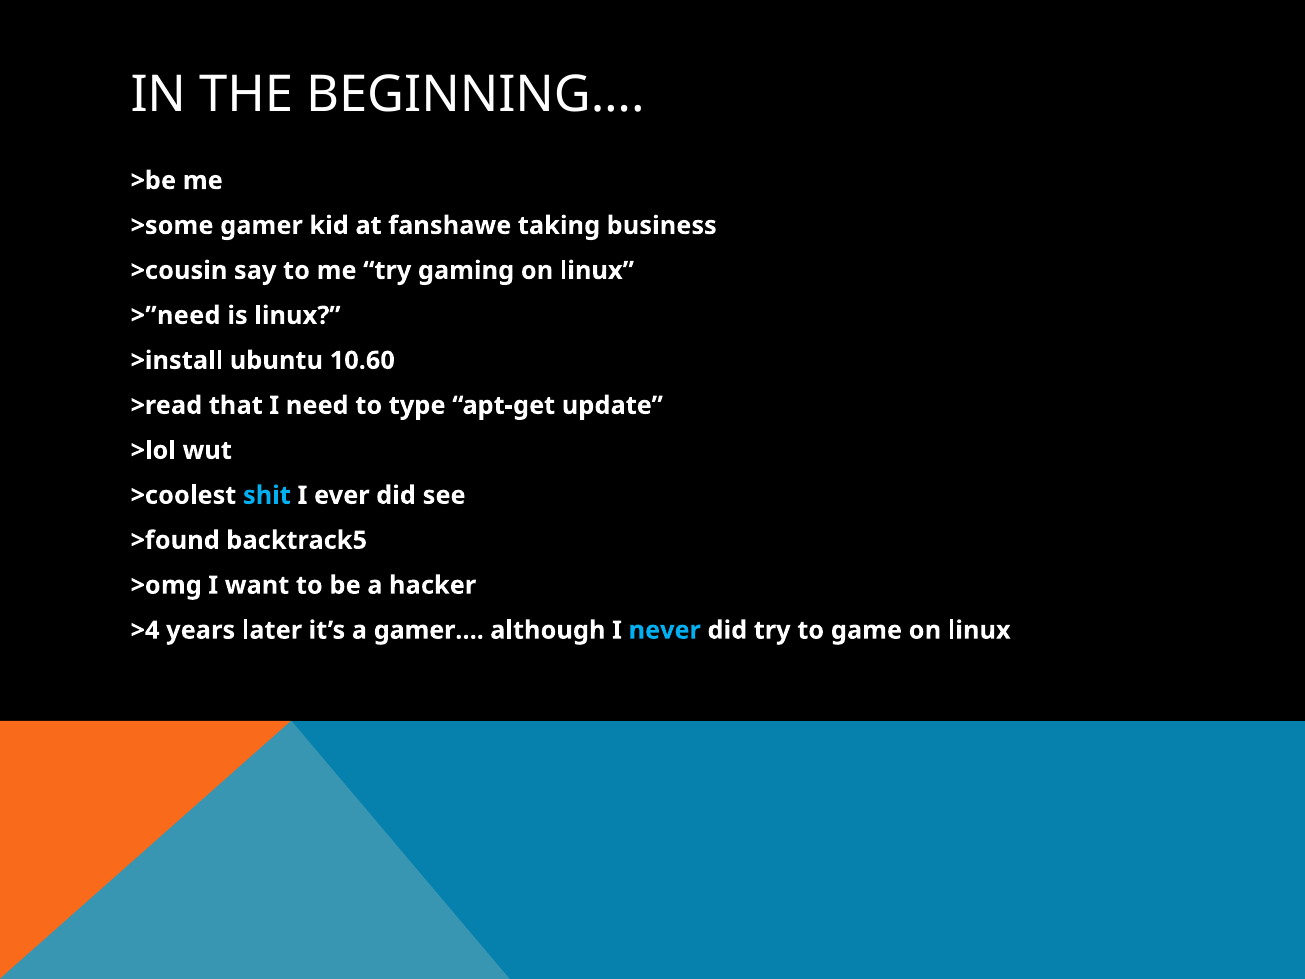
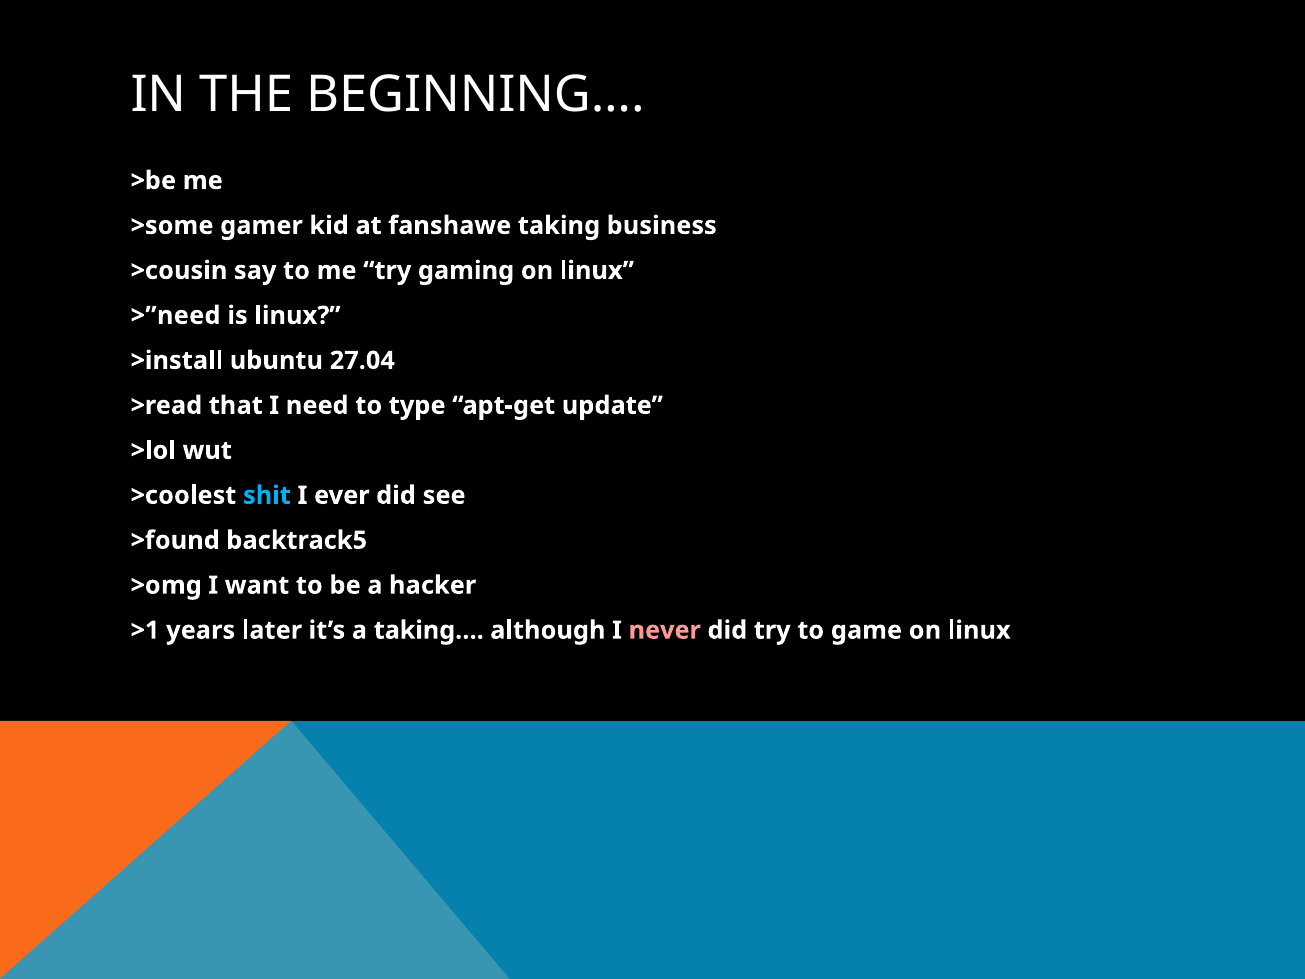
10.60: 10.60 -> 27.04 (362, 360)
>4: >4 -> >1 (145, 630)
gamer…: gamer… -> taking… (429, 630)
never colour: light blue -> pink (665, 630)
